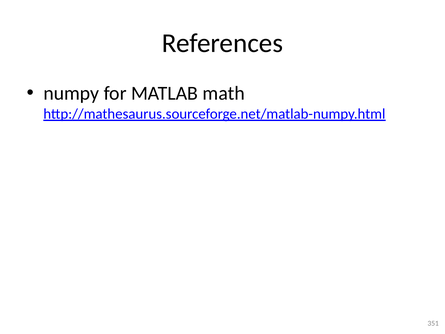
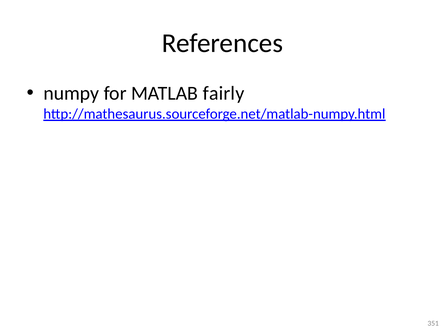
math: math -> fairly (224, 93)
